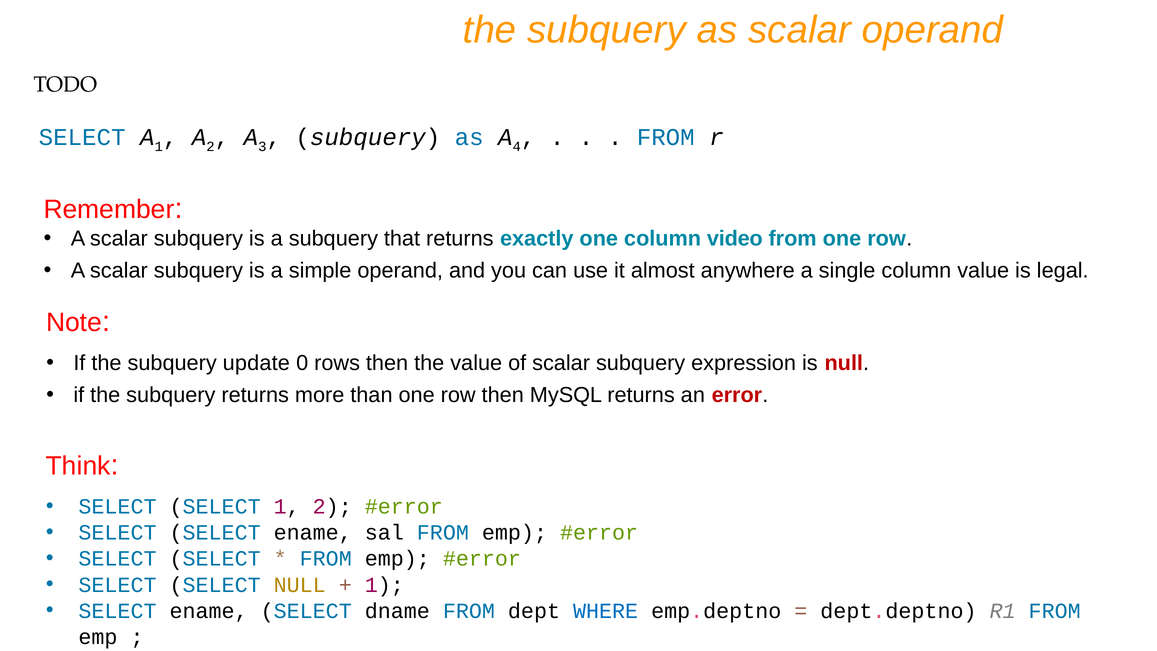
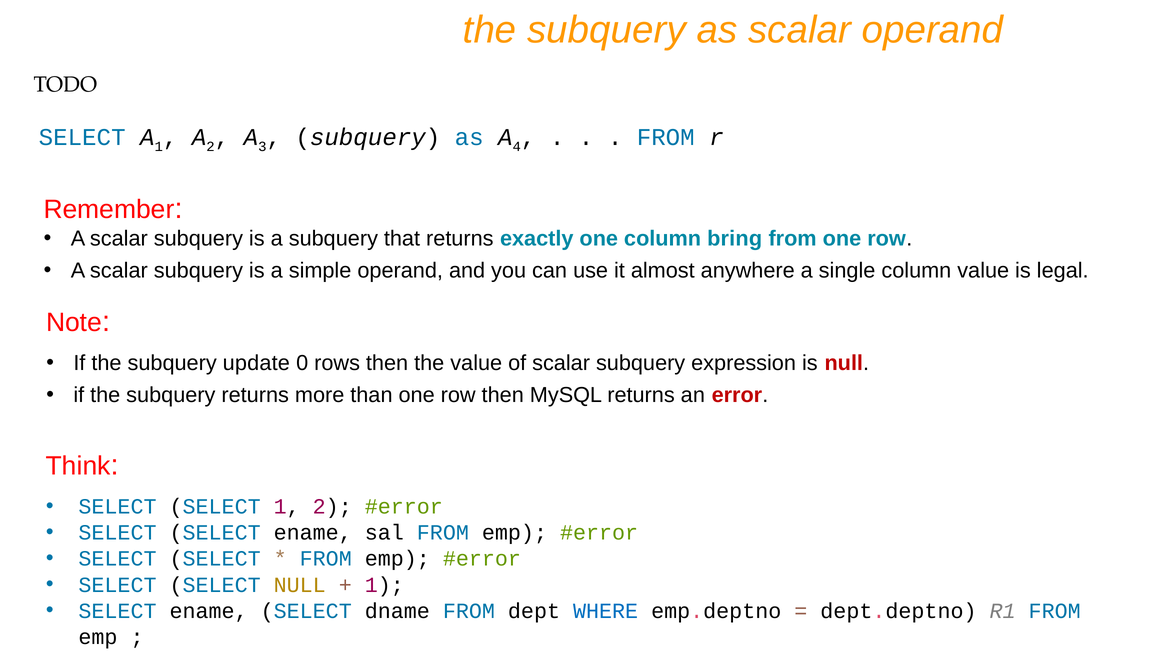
video: video -> bring (735, 239)
